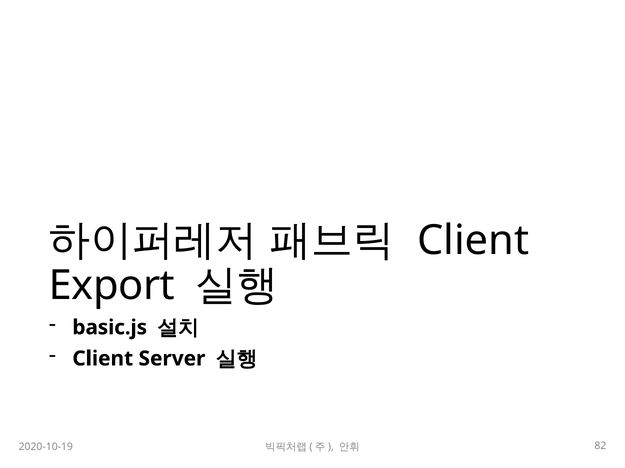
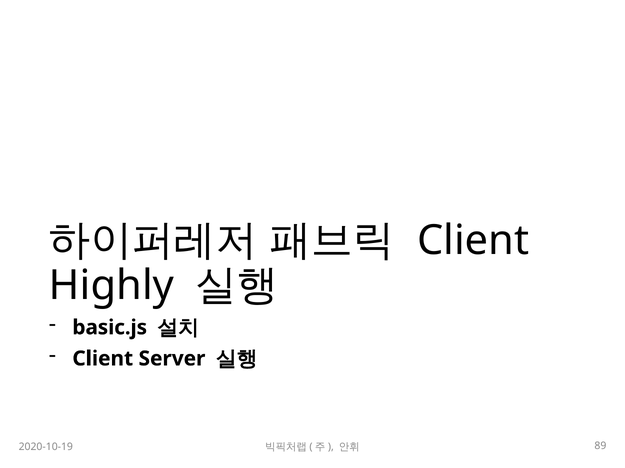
Export: Export -> Highly (112, 286)
82: 82 -> 89 (600, 447)
